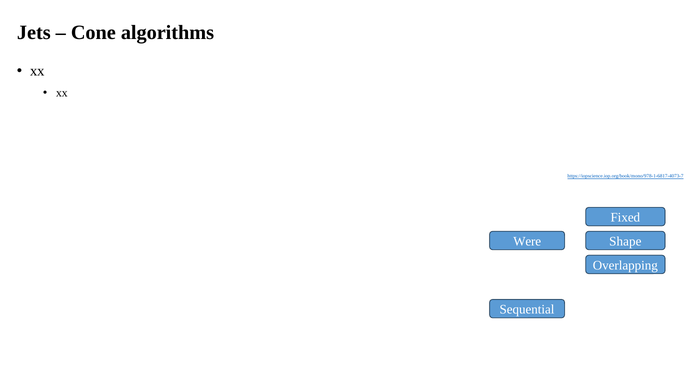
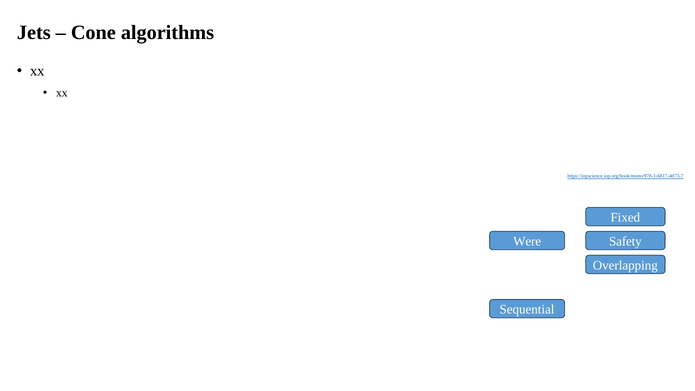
Shape: Shape -> Safety (625, 241)
